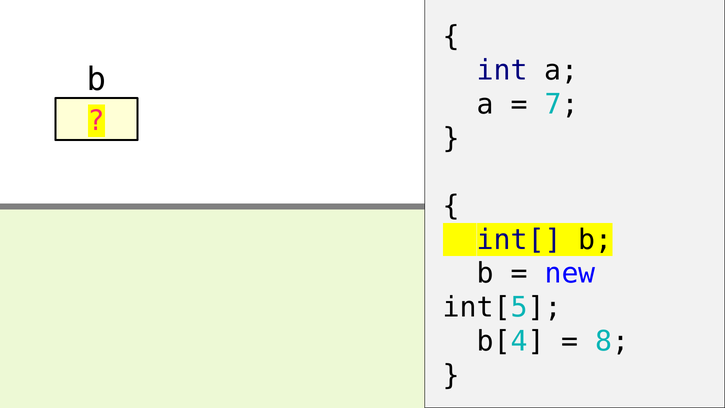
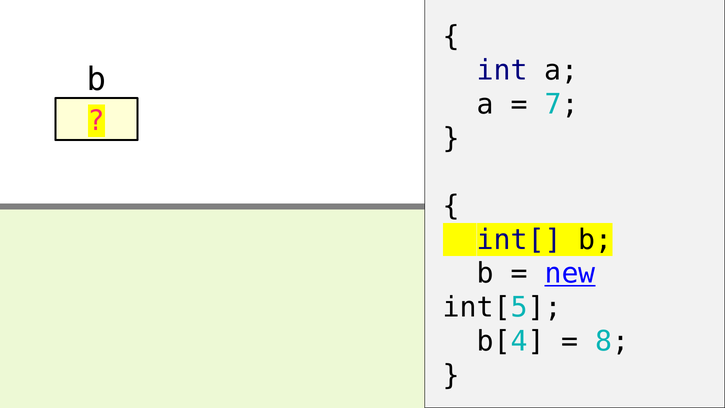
new underline: none -> present (570, 274)
